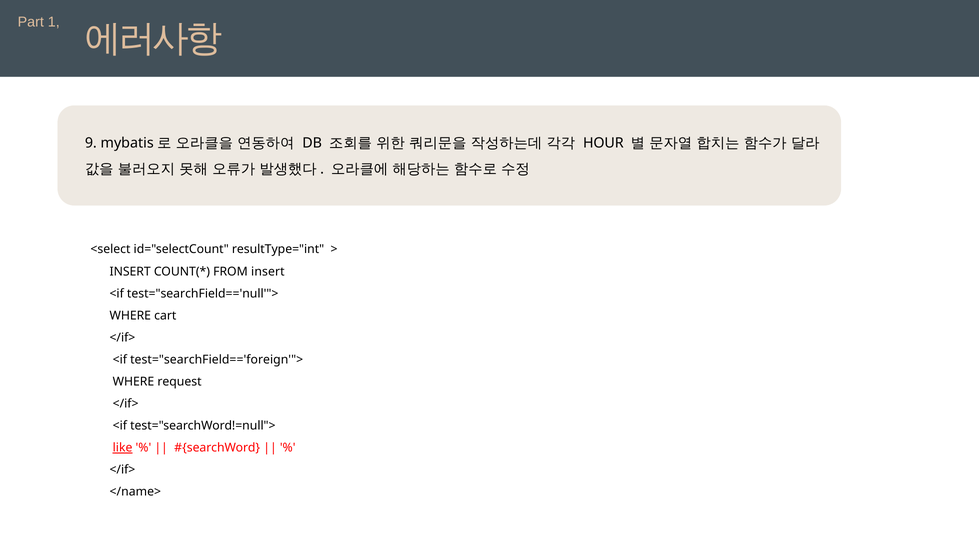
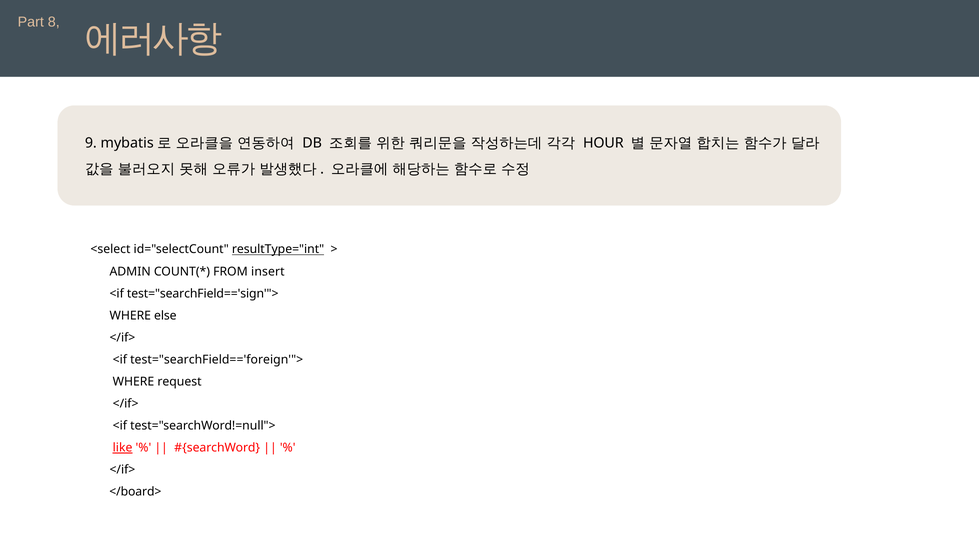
1: 1 -> 8 (54, 22)
resultType="int underline: none -> present (278, 249)
INSERT: INSERT -> ADMIN (130, 271)
test="searchField=='null'">: test="searchField=='null'"> -> test="searchField=='sign'"> (203, 293)
cart: cart -> else (165, 315)
</name>: </name> -> </board> (135, 492)
